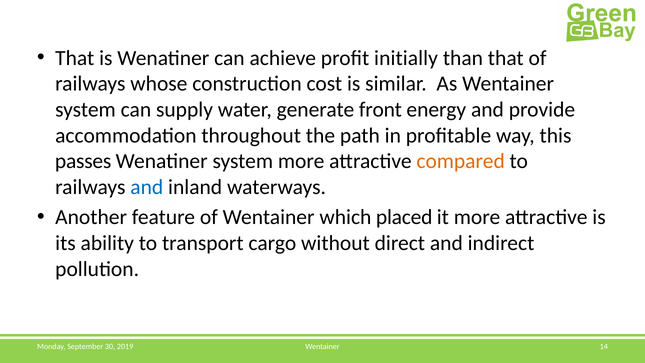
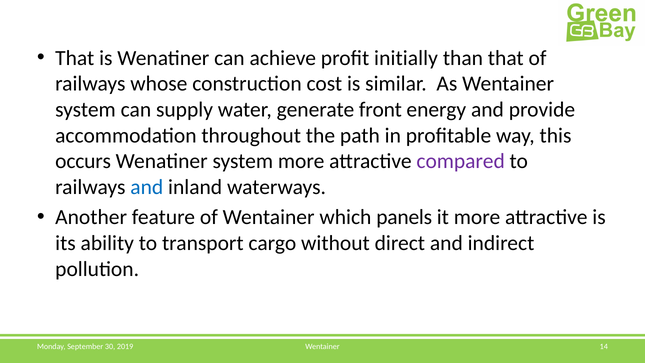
passes: passes -> occurs (83, 161)
compared colour: orange -> purple (461, 161)
placed: placed -> panels (404, 217)
